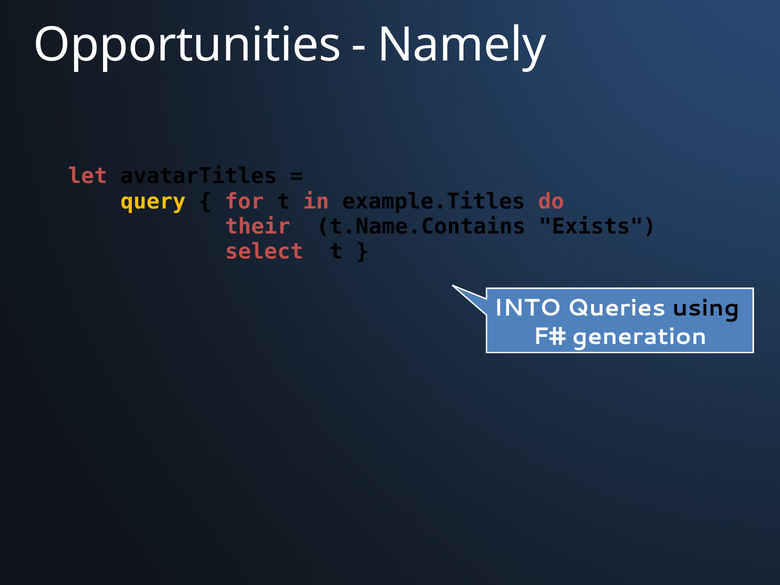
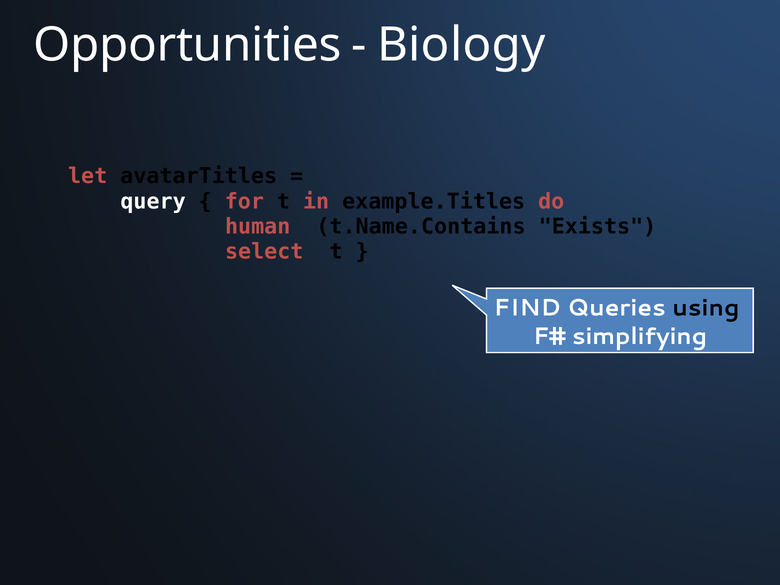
Namely: Namely -> Biology (461, 45)
query colour: yellow -> white (153, 201)
their: their -> human (258, 227)
INTO: INTO -> FIND (527, 308)
generation: generation -> simplifying (640, 336)
